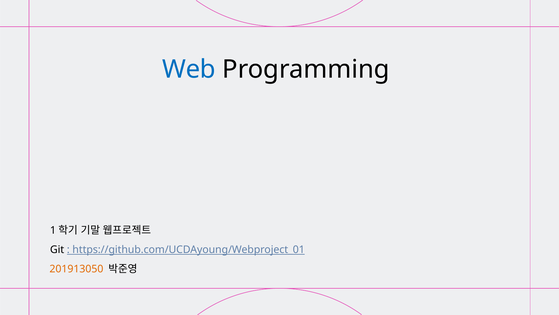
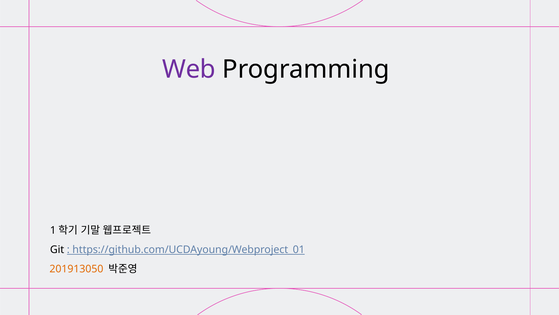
Web colour: blue -> purple (189, 69)
